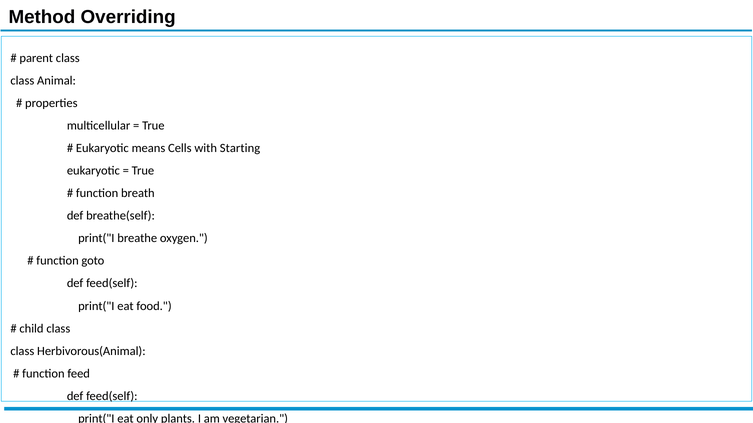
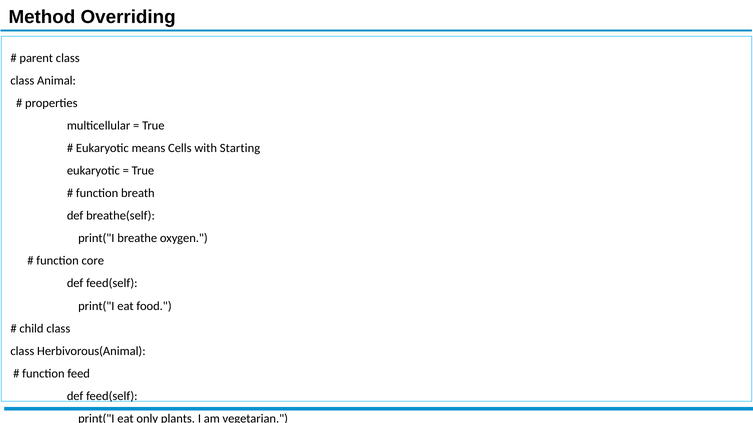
goto: goto -> core (93, 261)
